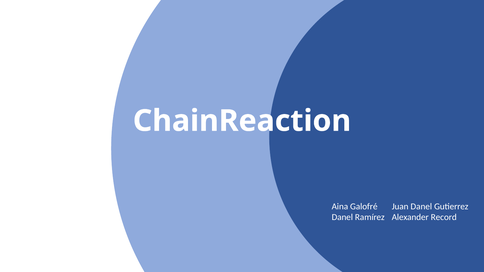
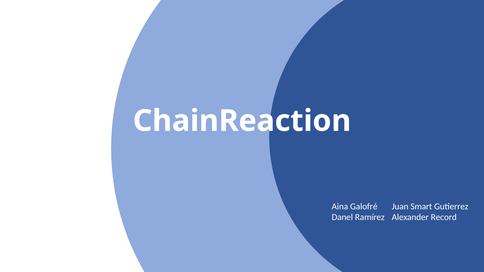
Juan Danel: Danel -> Smart (421, 207)
